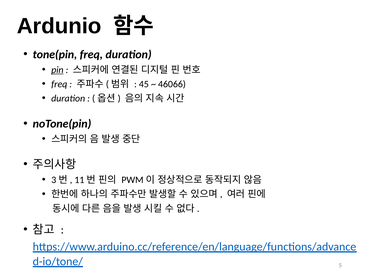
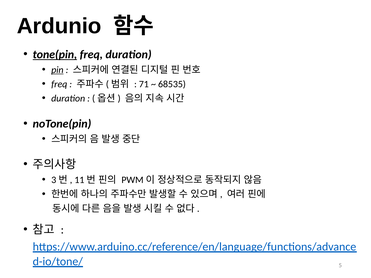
tone(pin underline: none -> present (55, 55)
45: 45 -> 71 (144, 84)
46066: 46066 -> 68535 (172, 84)
